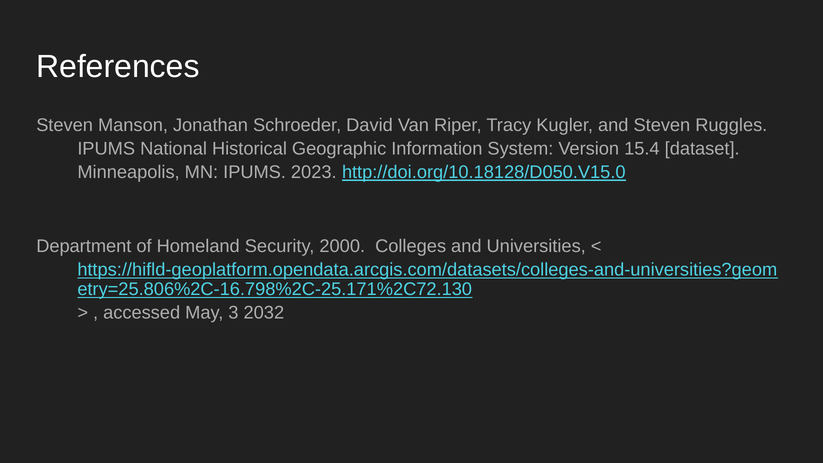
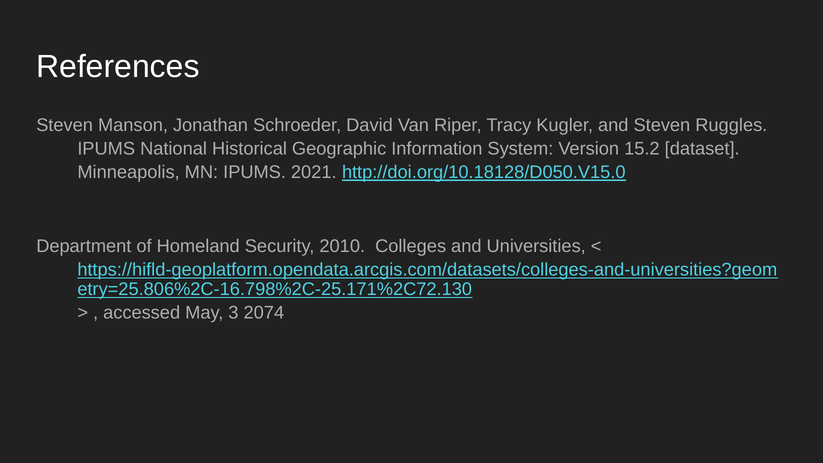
15.4: 15.4 -> 15.2 (642, 149)
2023: 2023 -> 2021 (314, 172)
2000: 2000 -> 2010 (342, 246)
2032: 2032 -> 2074 (264, 313)
